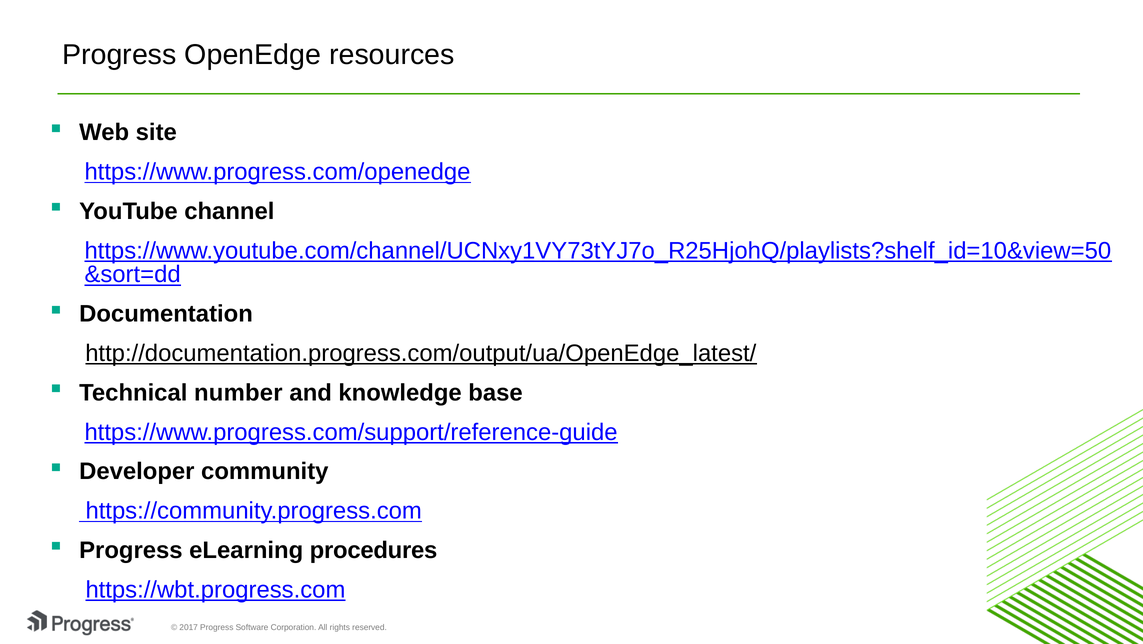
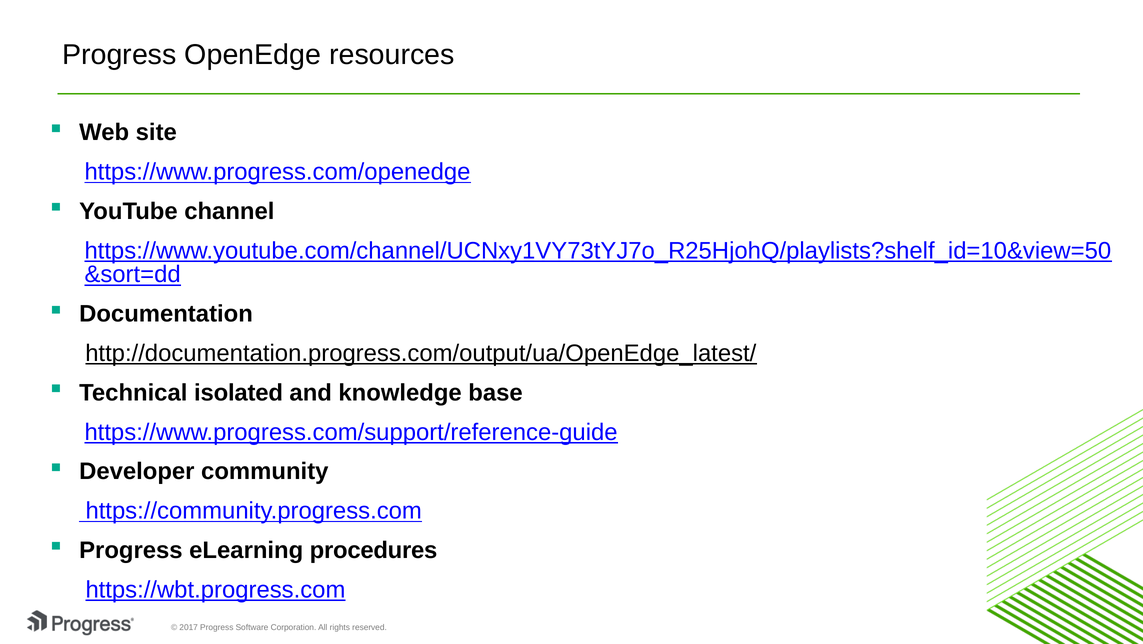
number: number -> isolated (239, 393)
